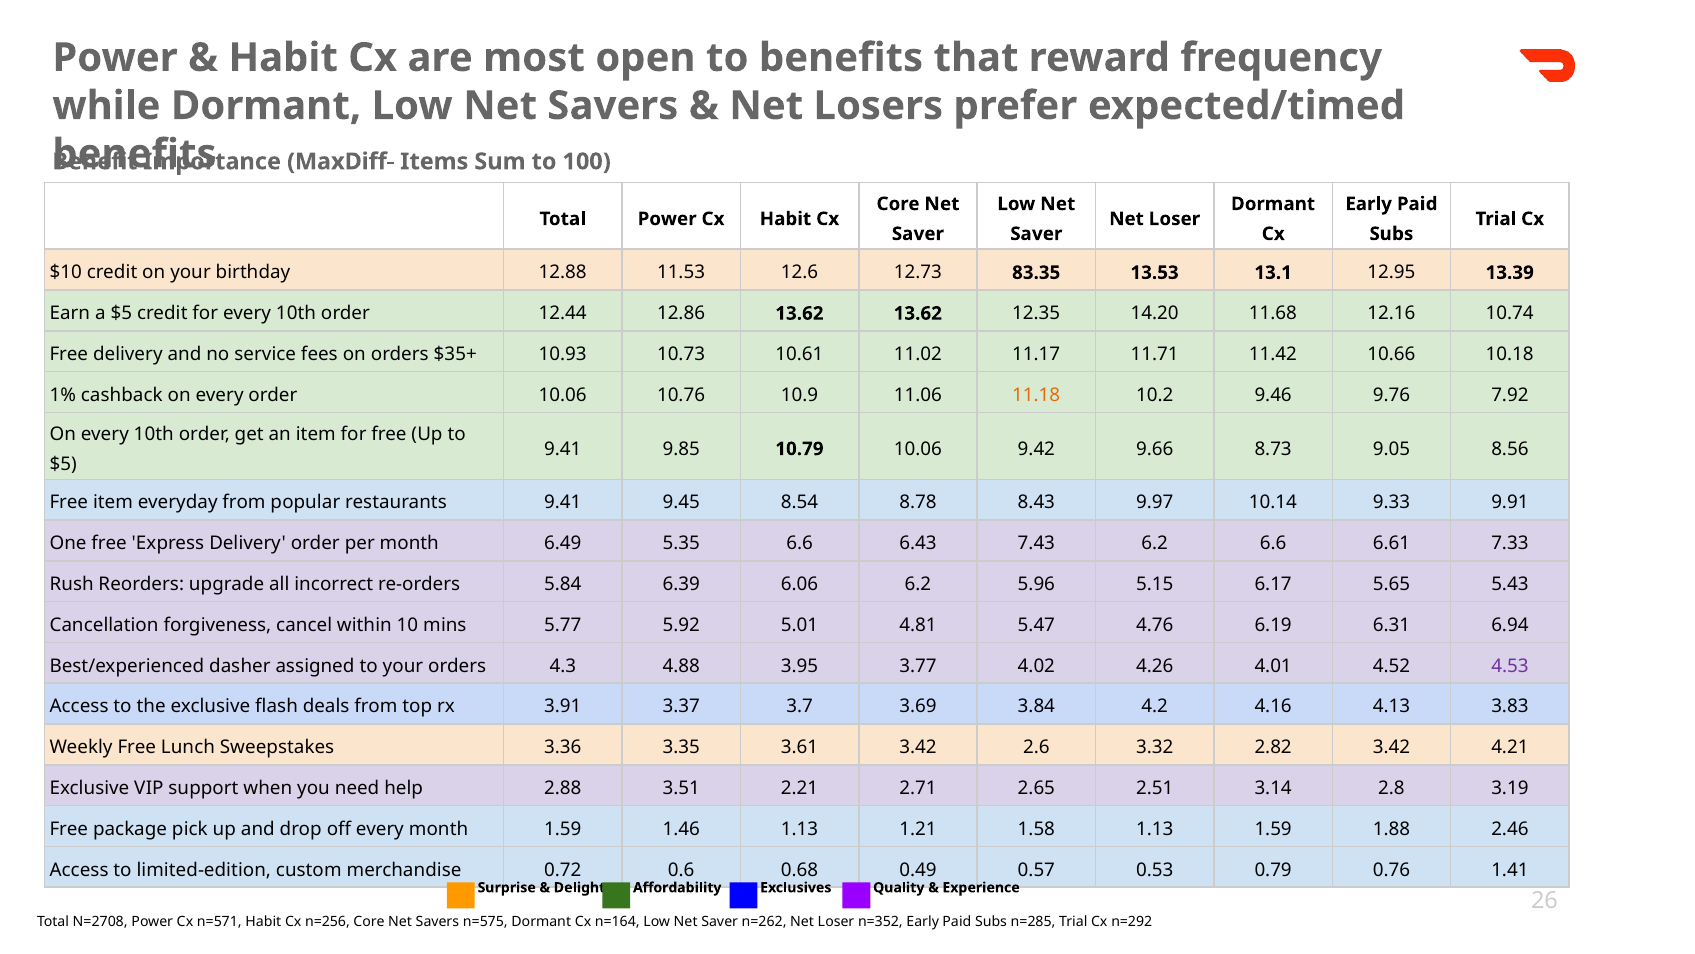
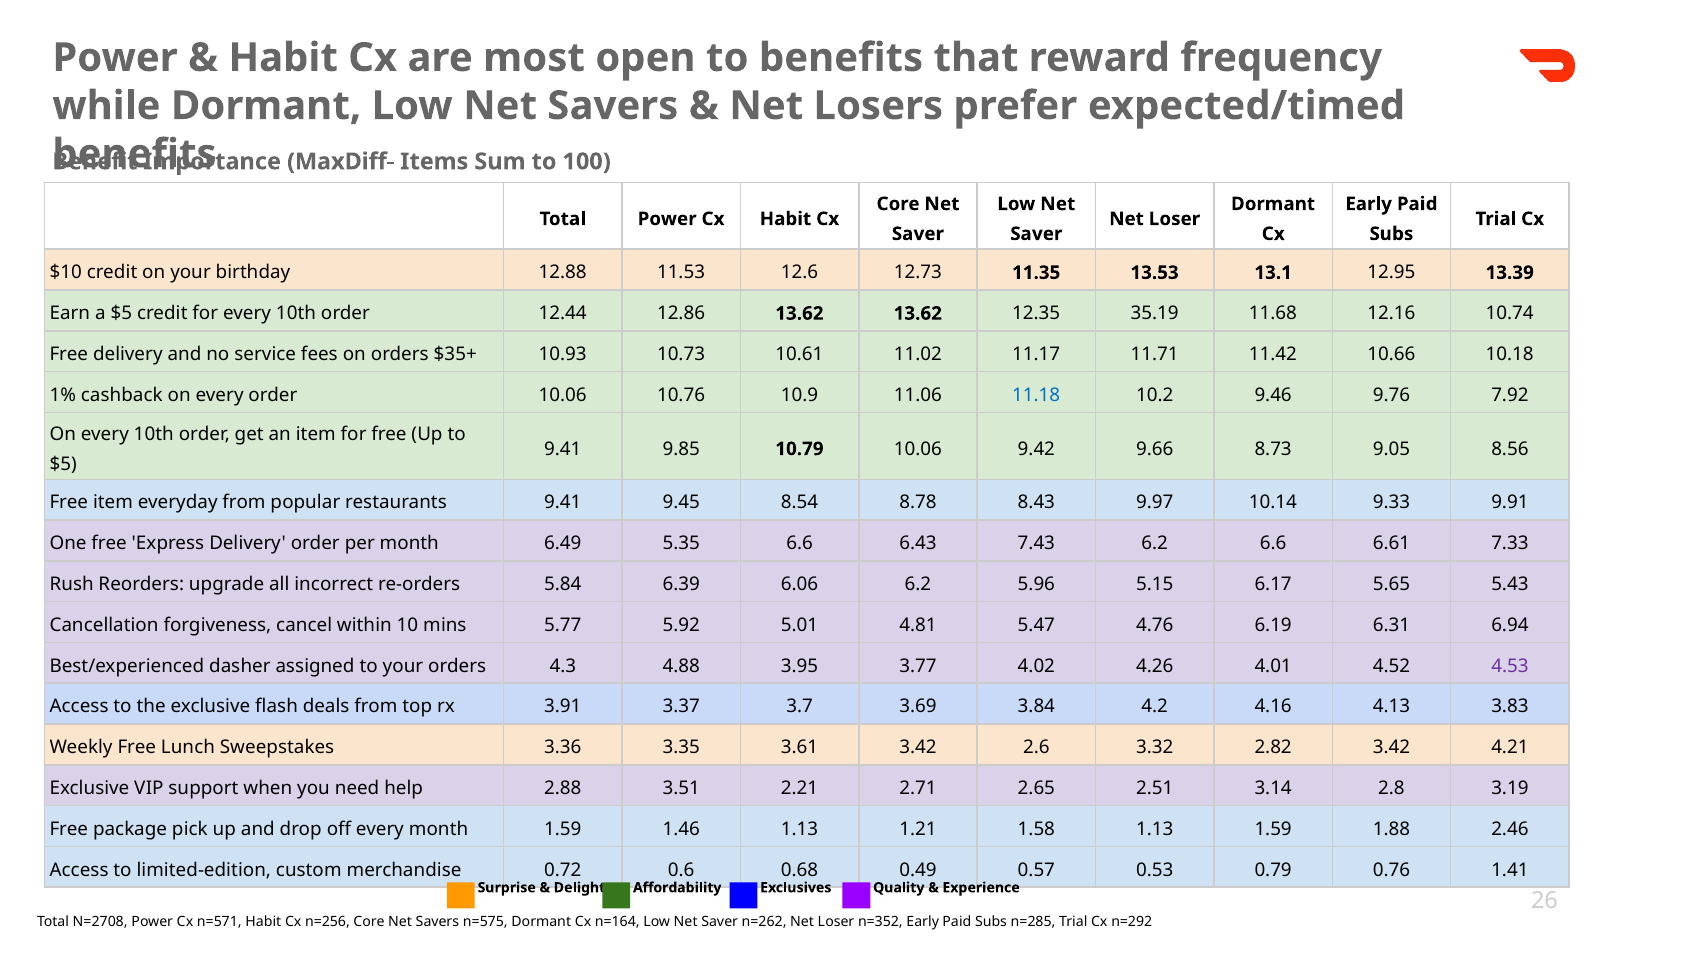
83.35: 83.35 -> 11.35 (1036, 273)
14.20: 14.20 -> 35.19 (1155, 313)
11.18 colour: orange -> blue (1036, 395)
